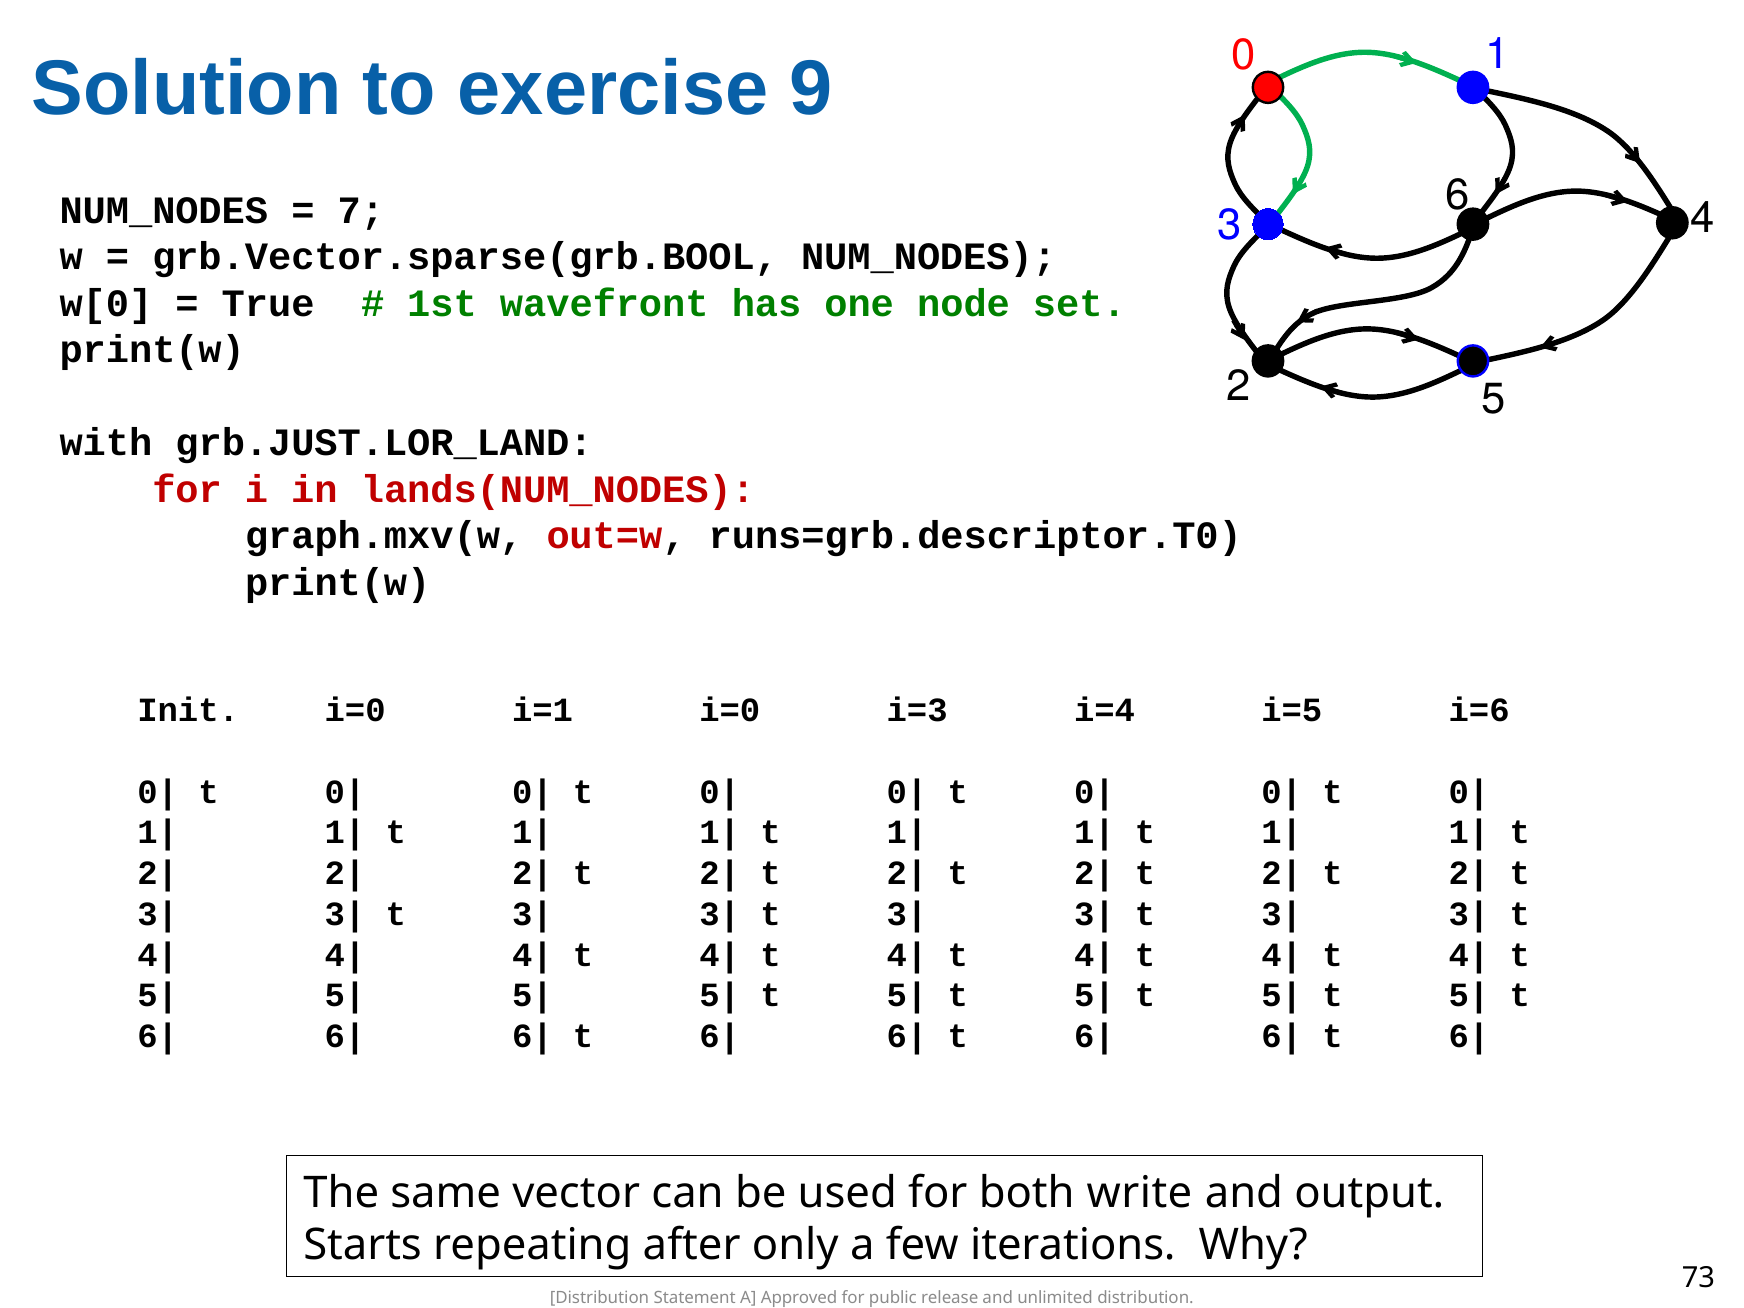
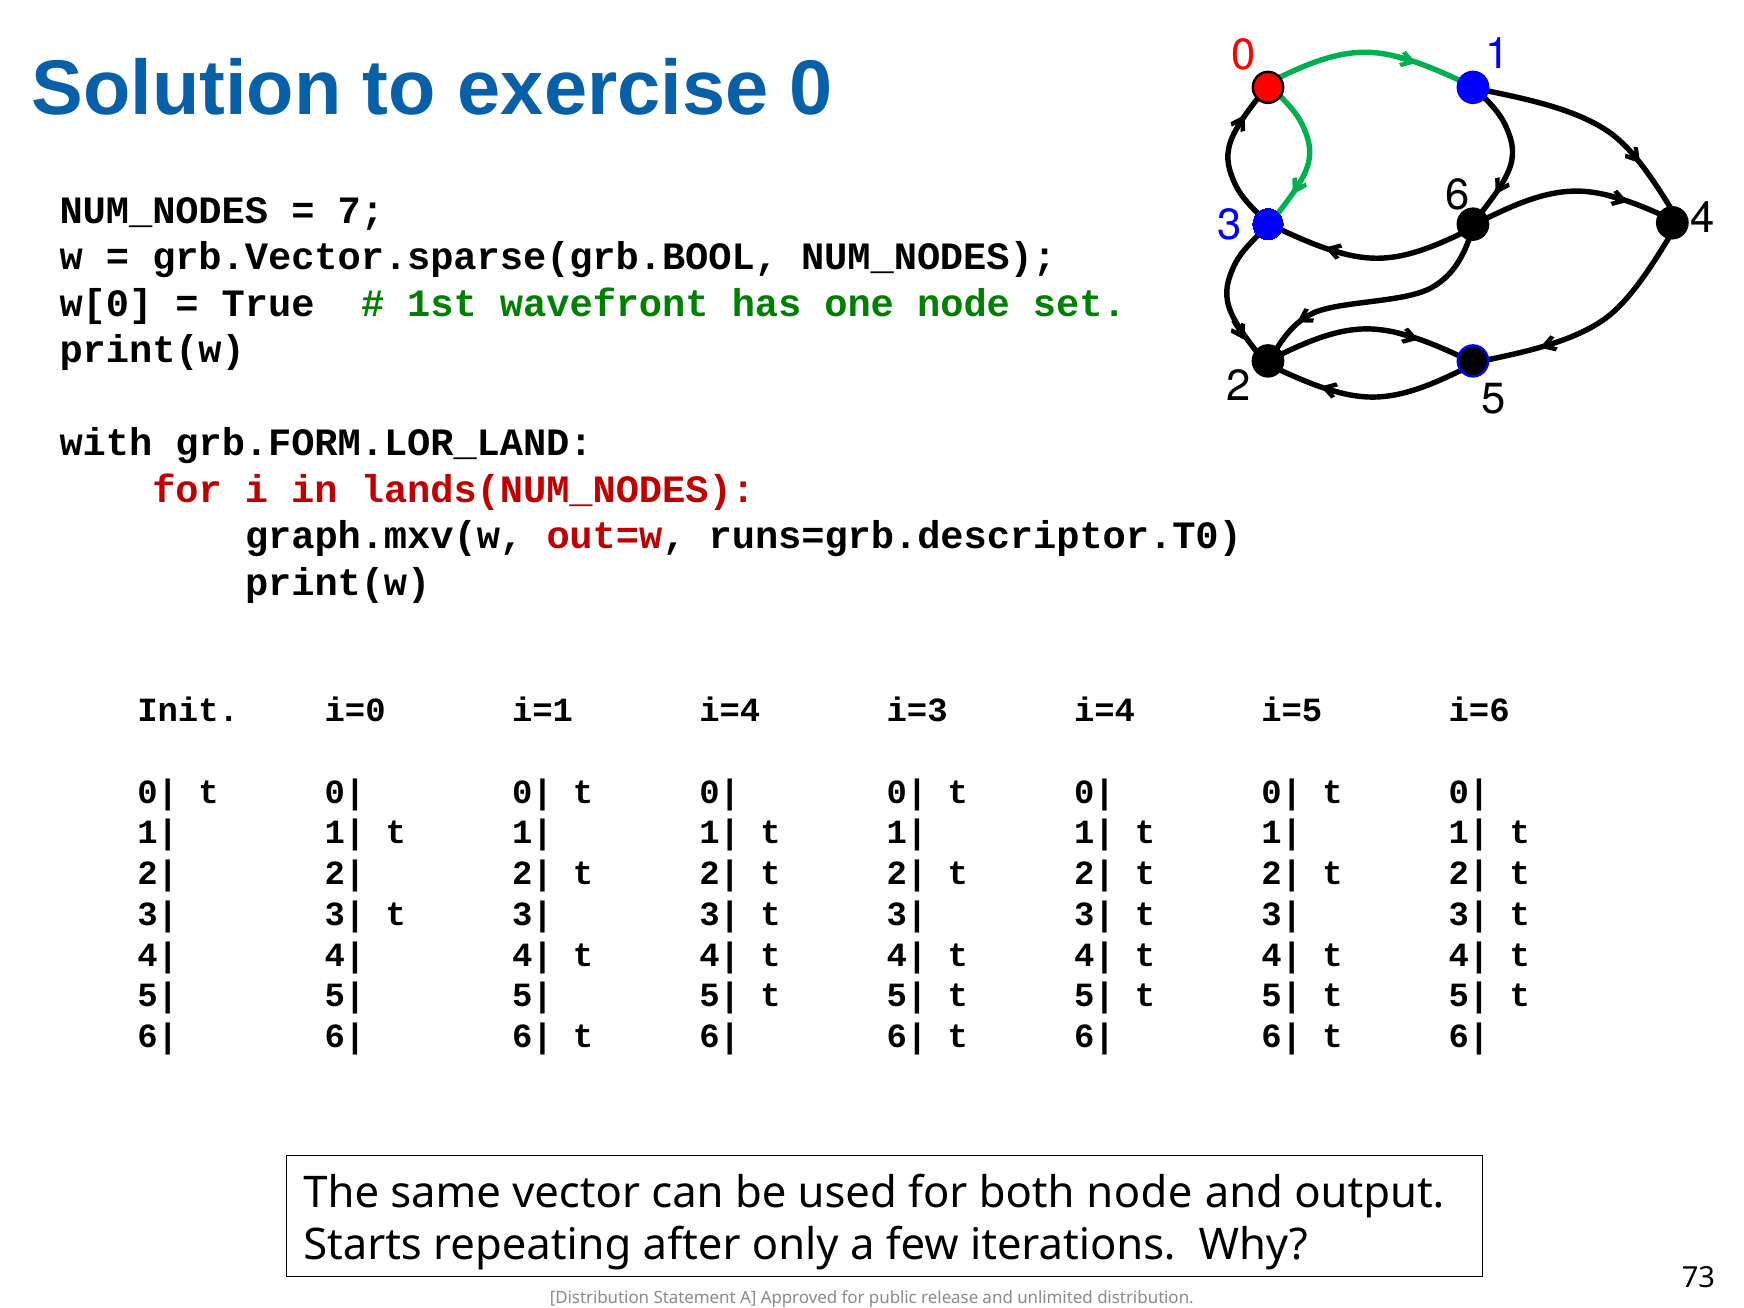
exercise 9: 9 -> 0 (811, 89)
grb.JUST.LOR_LAND: grb.JUST.LOR_LAND -> grb.FORM.LOR_LAND (384, 443)
i=0: i=0 -> i=4 (730, 711)
both write: write -> node (1139, 1193)
